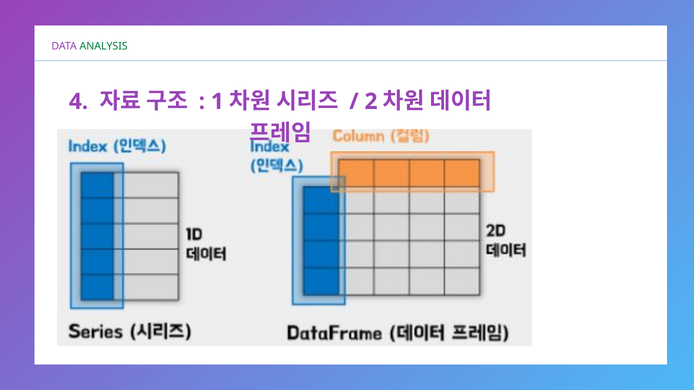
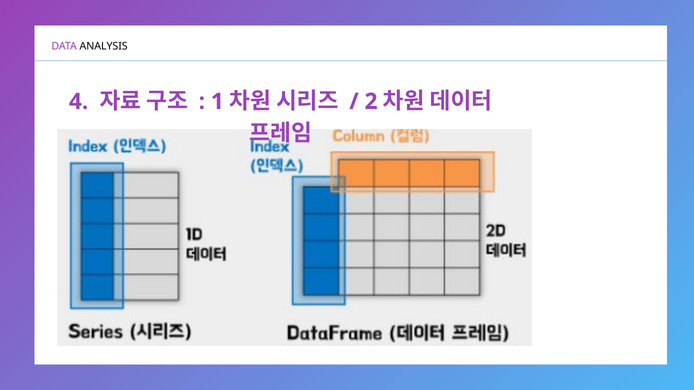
ANALYSIS colour: green -> black (104, 46)
